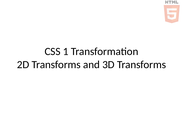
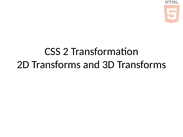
1: 1 -> 2 (66, 52)
